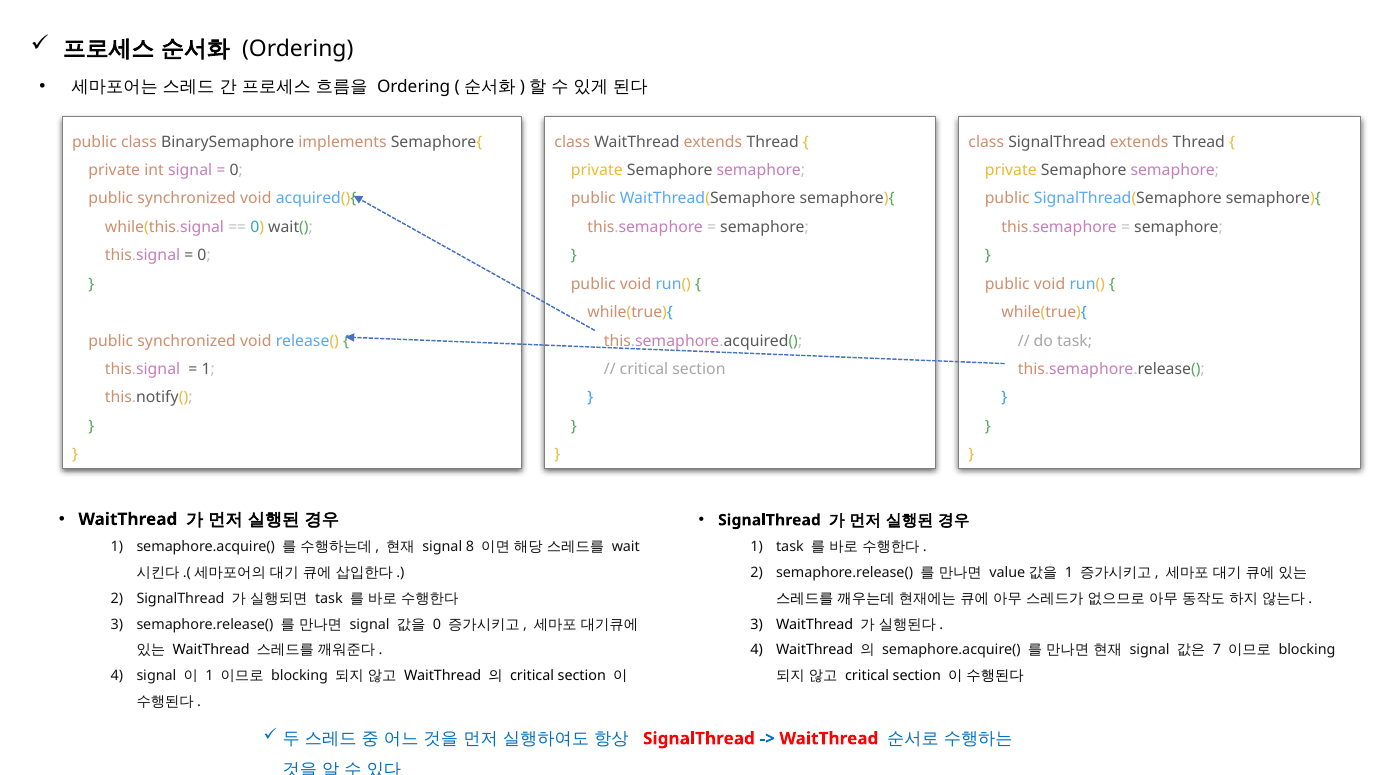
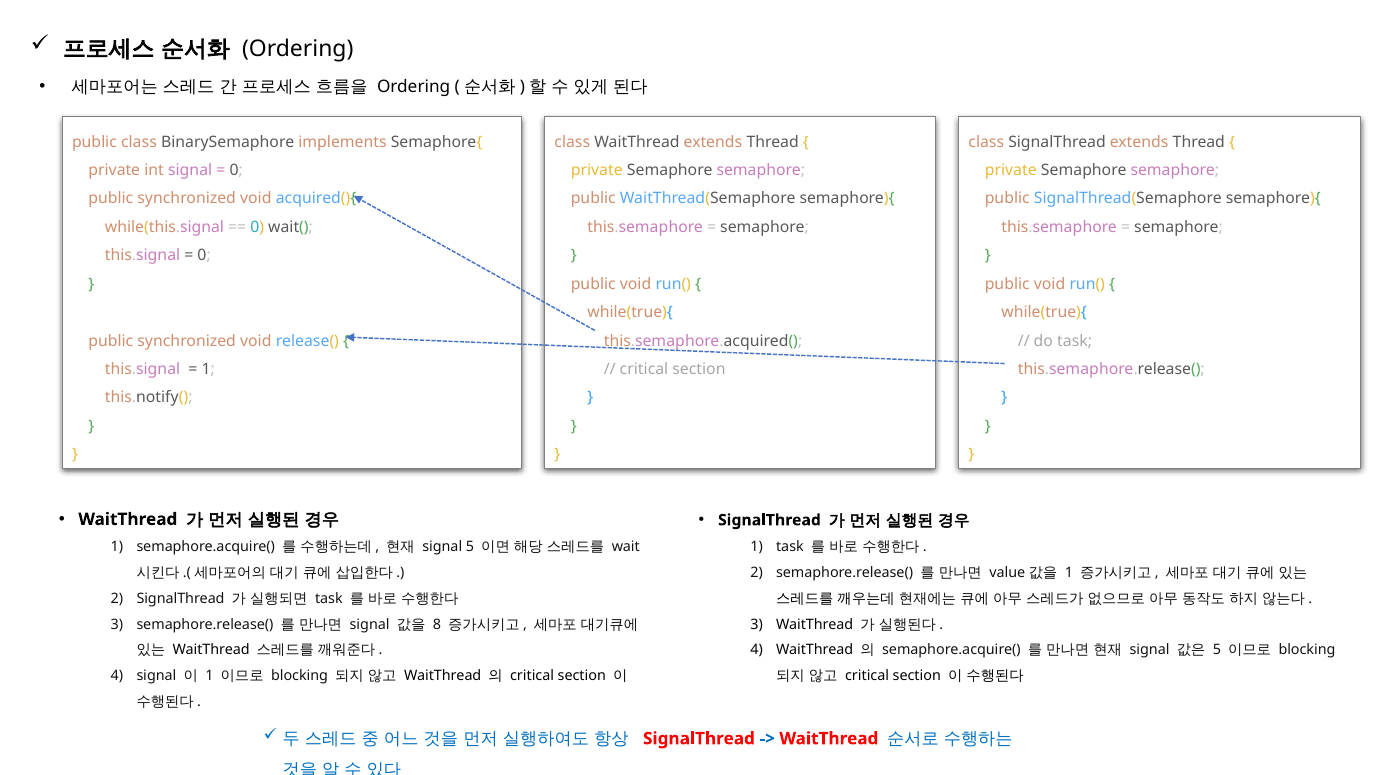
signal 8: 8 -> 5 (470, 547)
0: 0 -> 8 (437, 624)
7: 7 -> 5 (1217, 650)
